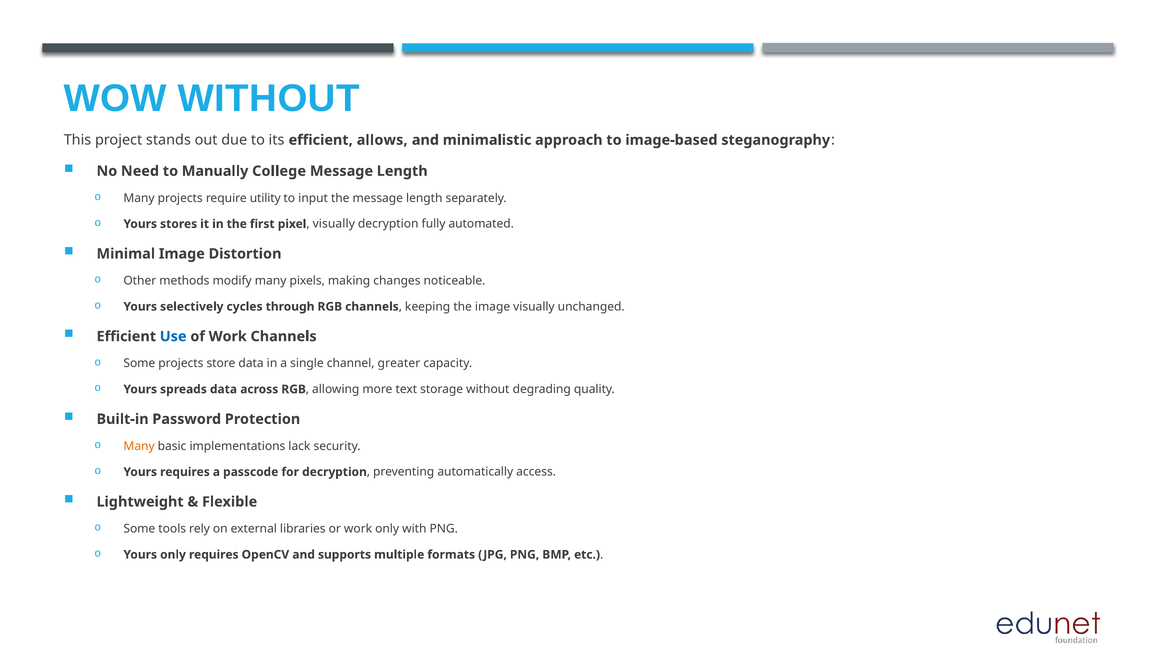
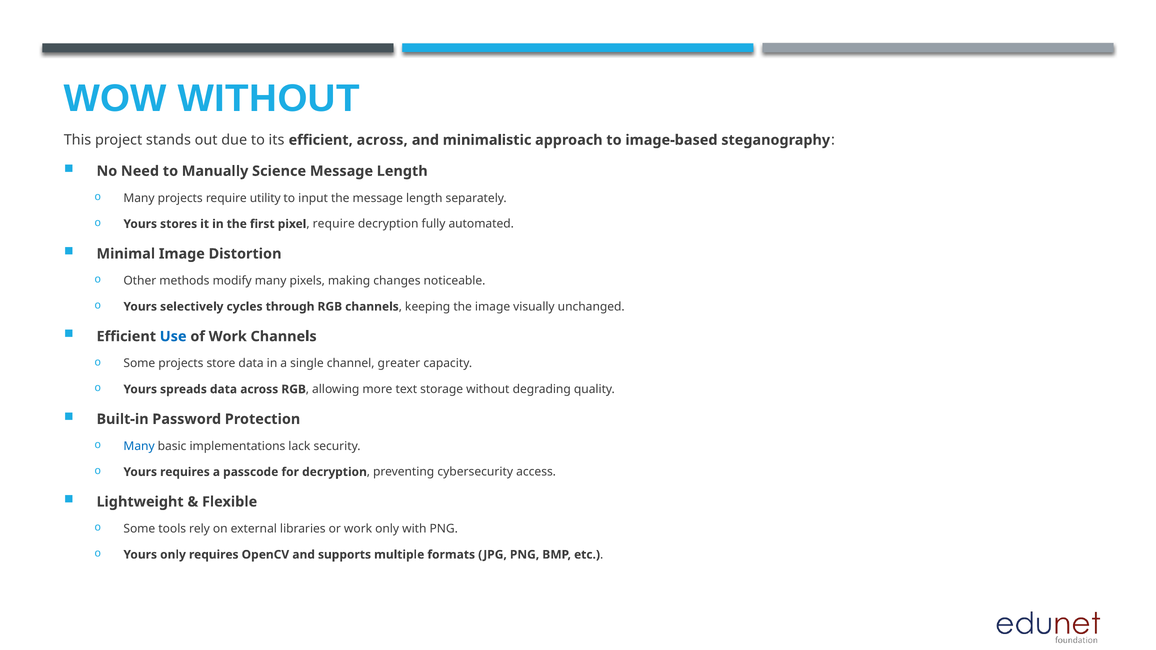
efficient allows: allows -> across (382, 140)
College: College -> Science (279, 171)
pixel visually: visually -> require (334, 224)
Many colour: orange -> blue (139, 446)
automatically: automatically -> cybersecurity (475, 472)
